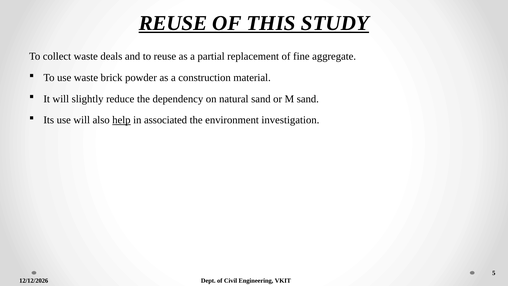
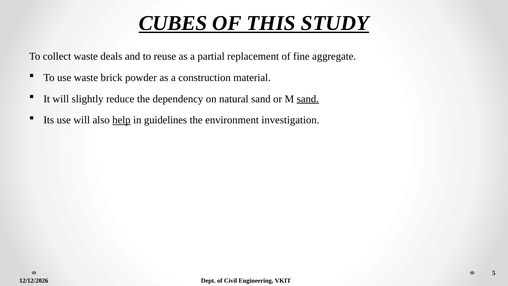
REUSE: REUSE -> CUBES (173, 23)
sand underline: none -> present (308, 99)
associated: associated -> guidelines (166, 120)
